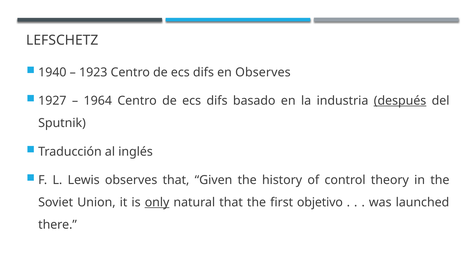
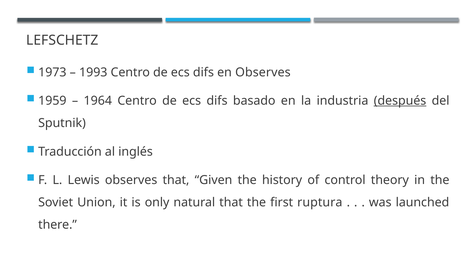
1940: 1940 -> 1973 (52, 72)
1923: 1923 -> 1993 (93, 72)
1927: 1927 -> 1959 (52, 101)
only underline: present -> none (157, 202)
objetivo: objetivo -> ruptura (320, 202)
